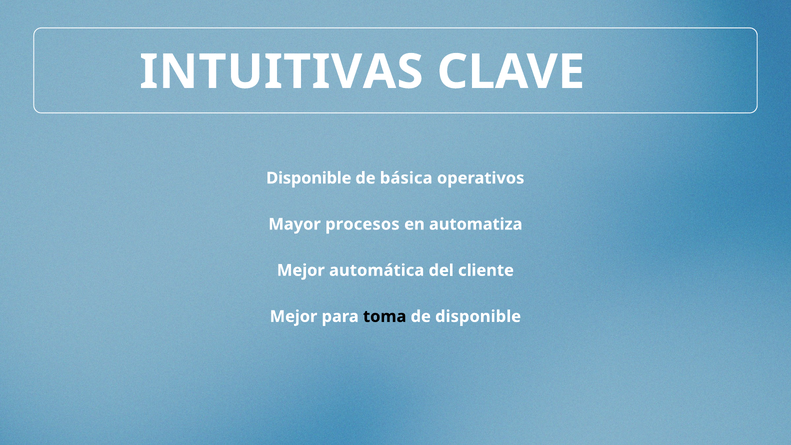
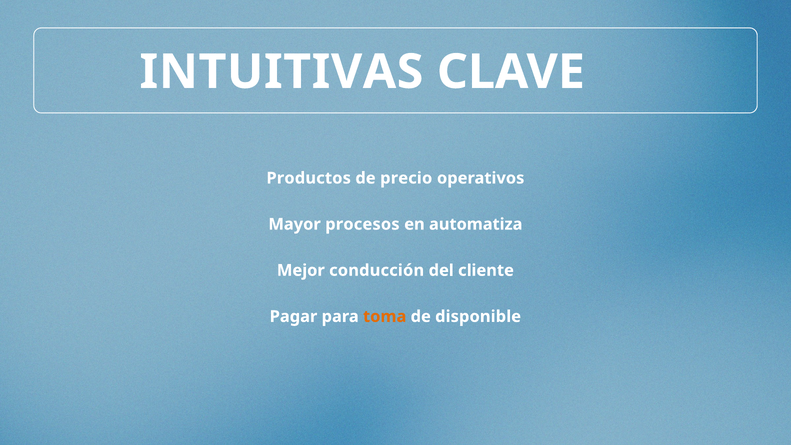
Disponible: Disponible -> Productos (309, 178)
básica: básica -> precio (406, 178)
automática: automática -> conducción (377, 270)
Mejor: Mejor -> Pagar (293, 316)
toma colour: black -> orange (385, 316)
